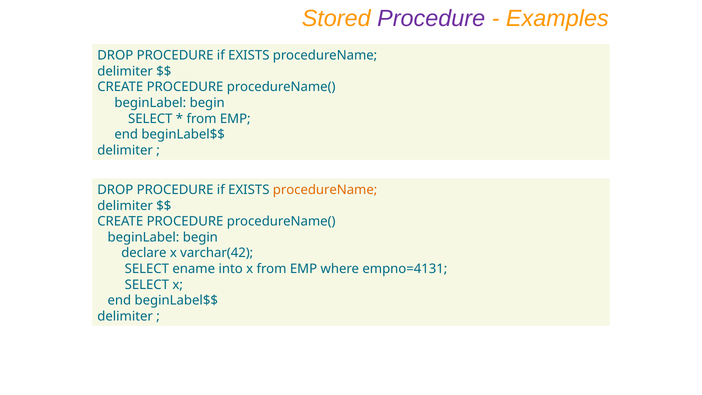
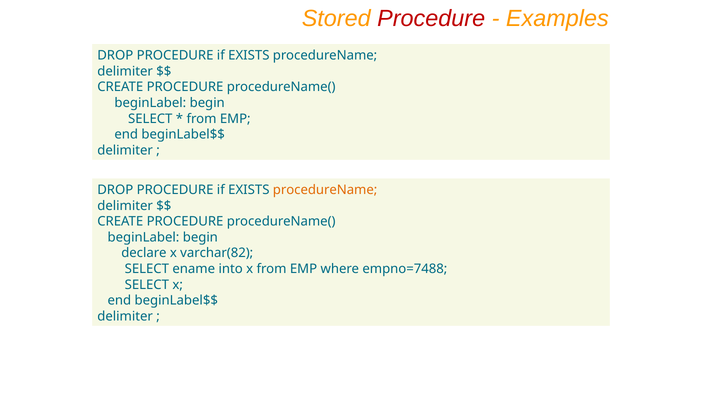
Procedure colour: purple -> red (431, 18)
varchar(42: varchar(42 -> varchar(82 (217, 253)
empno=4131: empno=4131 -> empno=7488 (405, 269)
